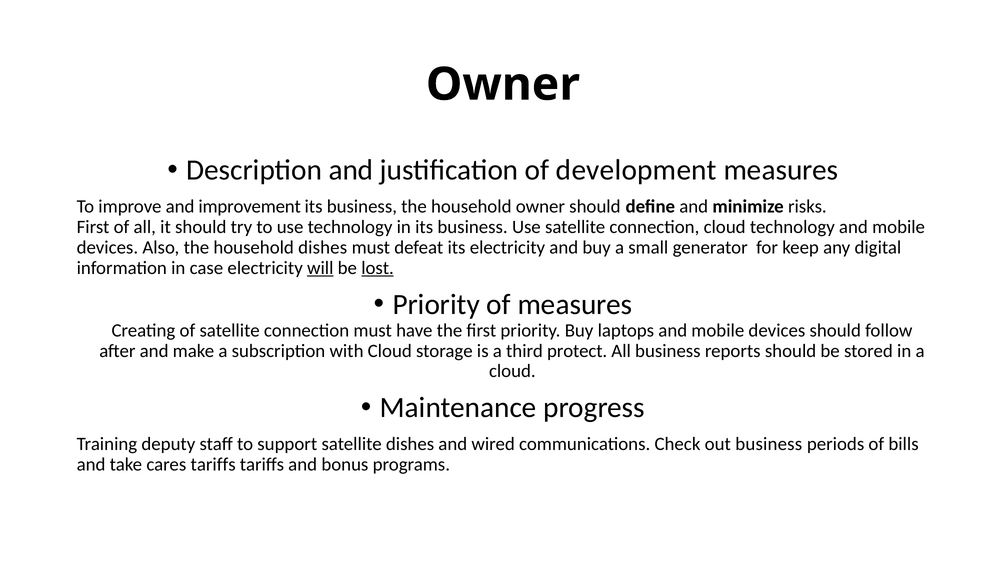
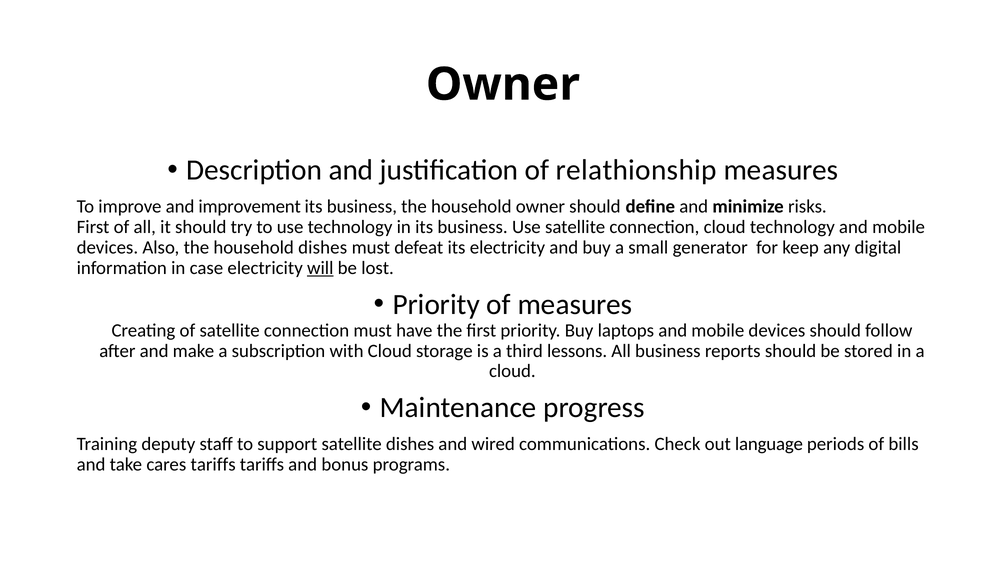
development: development -> relathionship (636, 170)
lost underline: present -> none (378, 268)
protect: protect -> lessons (577, 351)
out business: business -> language (769, 444)
